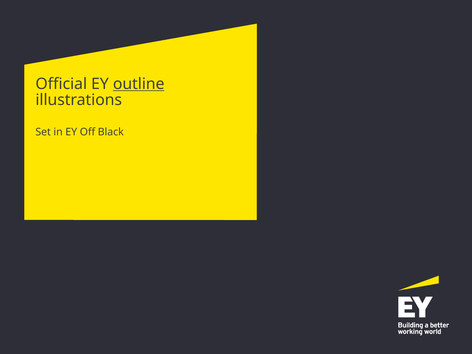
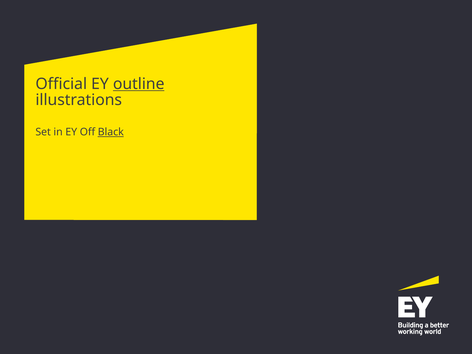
Black underline: none -> present (111, 132)
